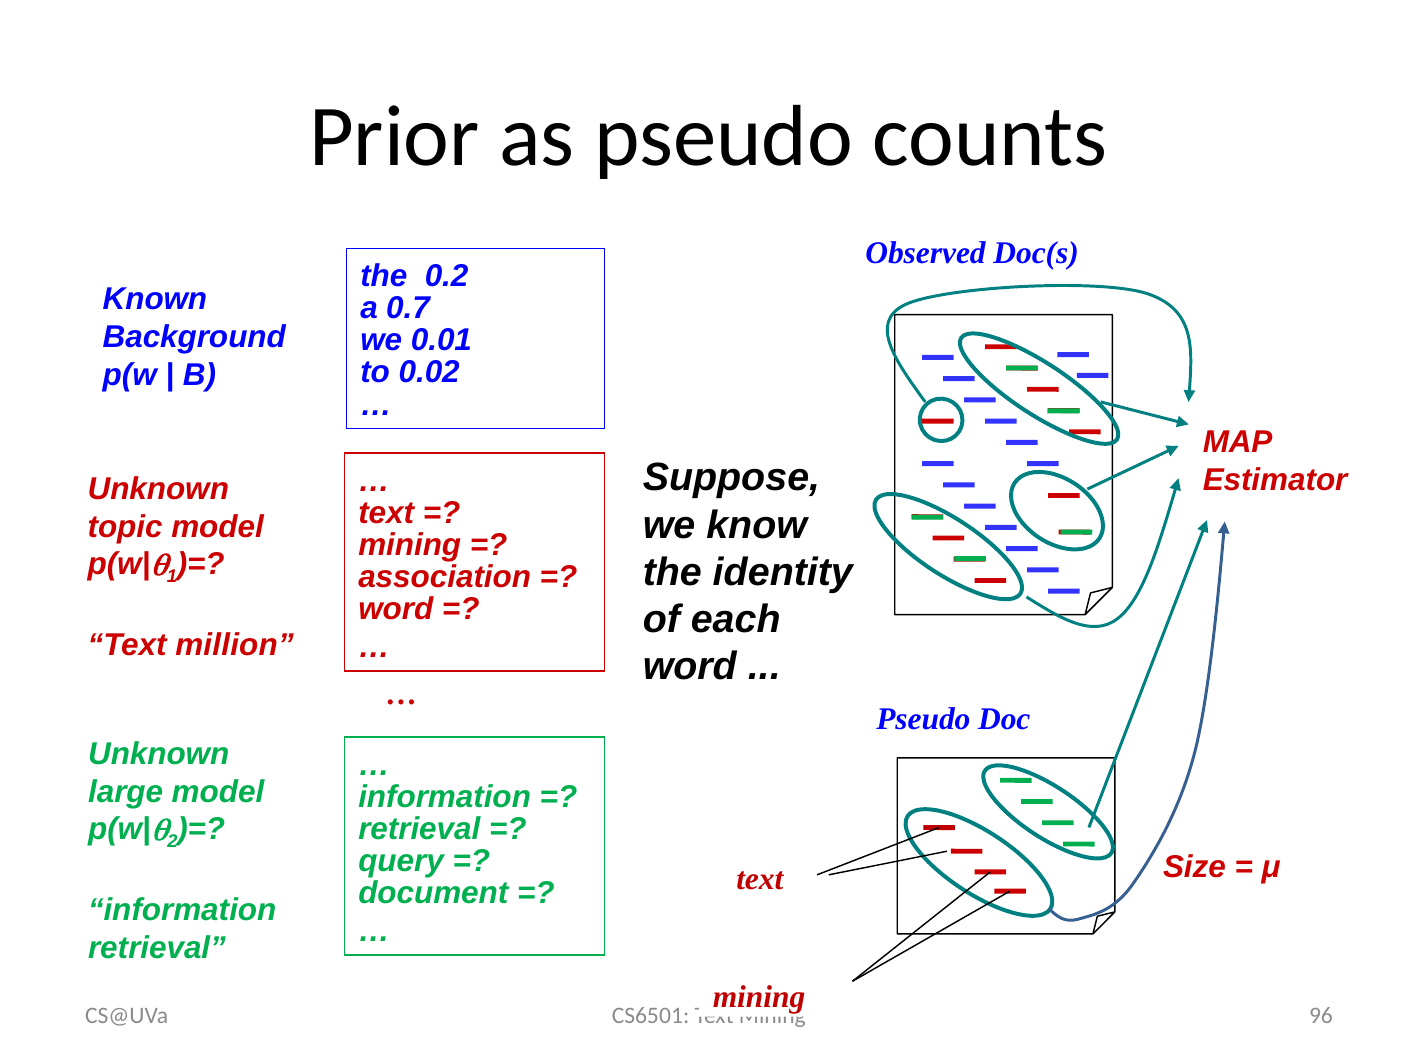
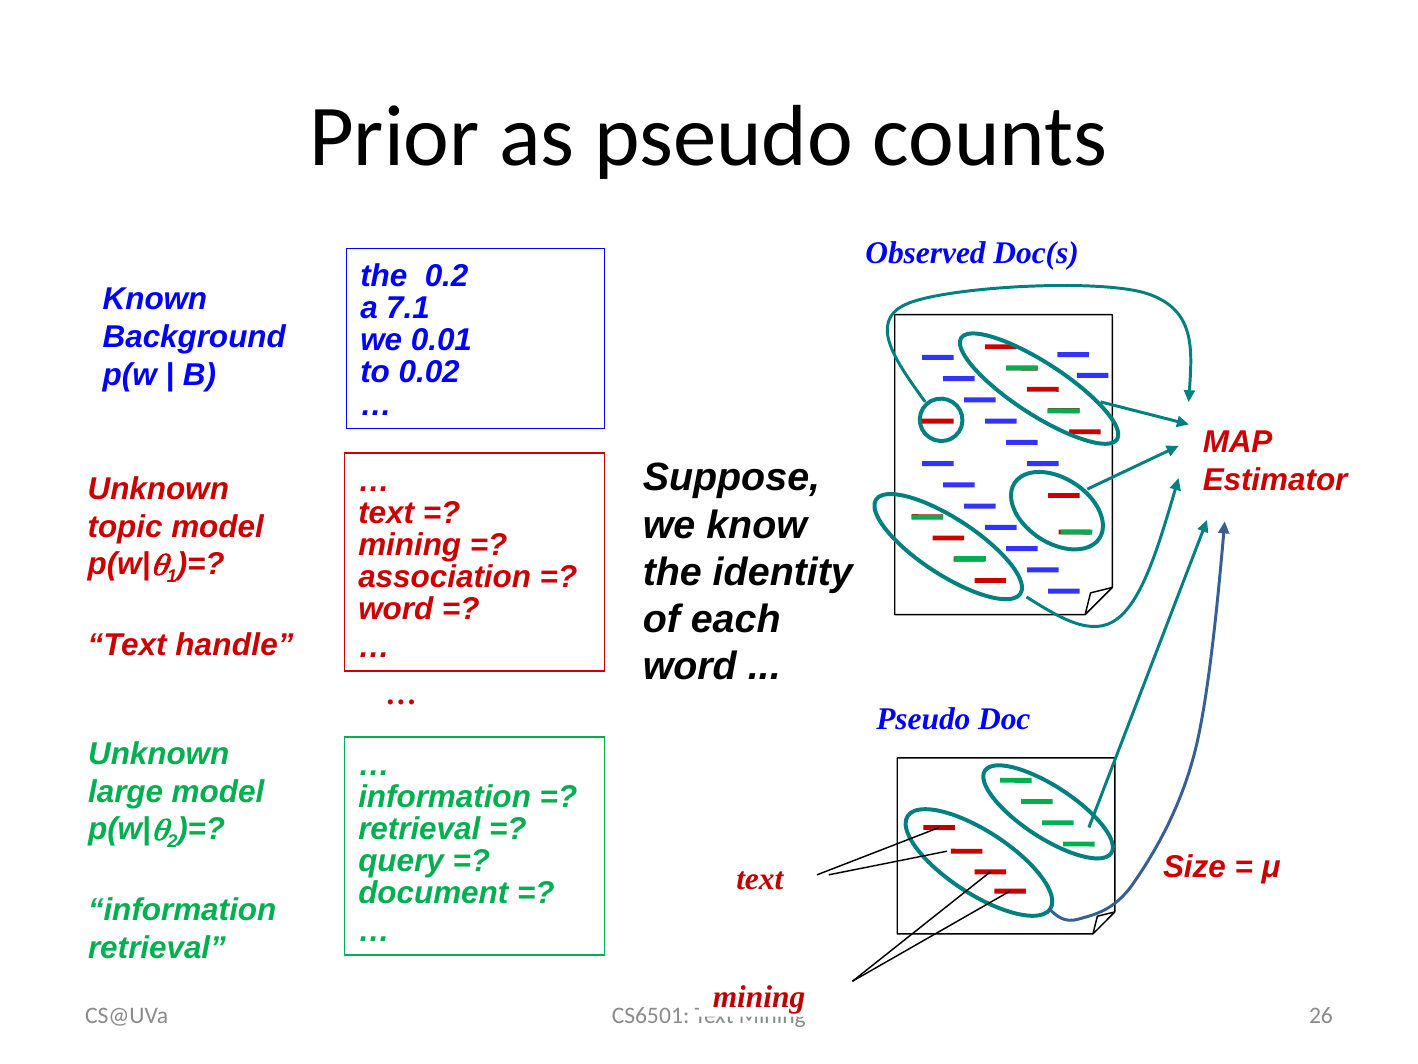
0.7: 0.7 -> 7.1 (408, 308)
million: million -> handle (235, 645)
96: 96 -> 26 (1321, 1015)
